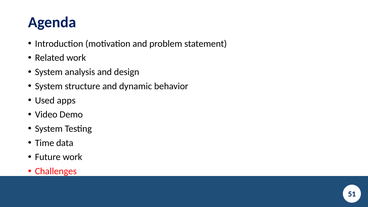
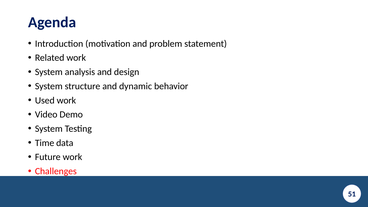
Used apps: apps -> work (66, 100)
